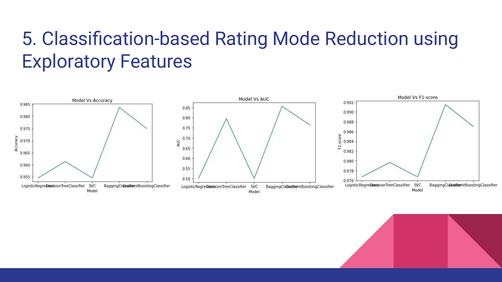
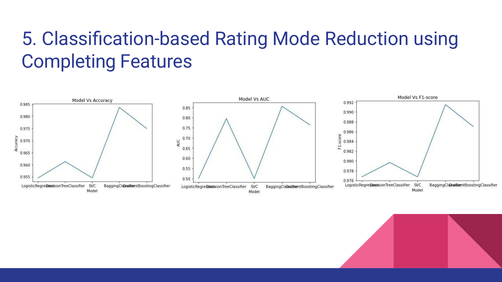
Exploratory: Exploratory -> Completing (69, 62)
